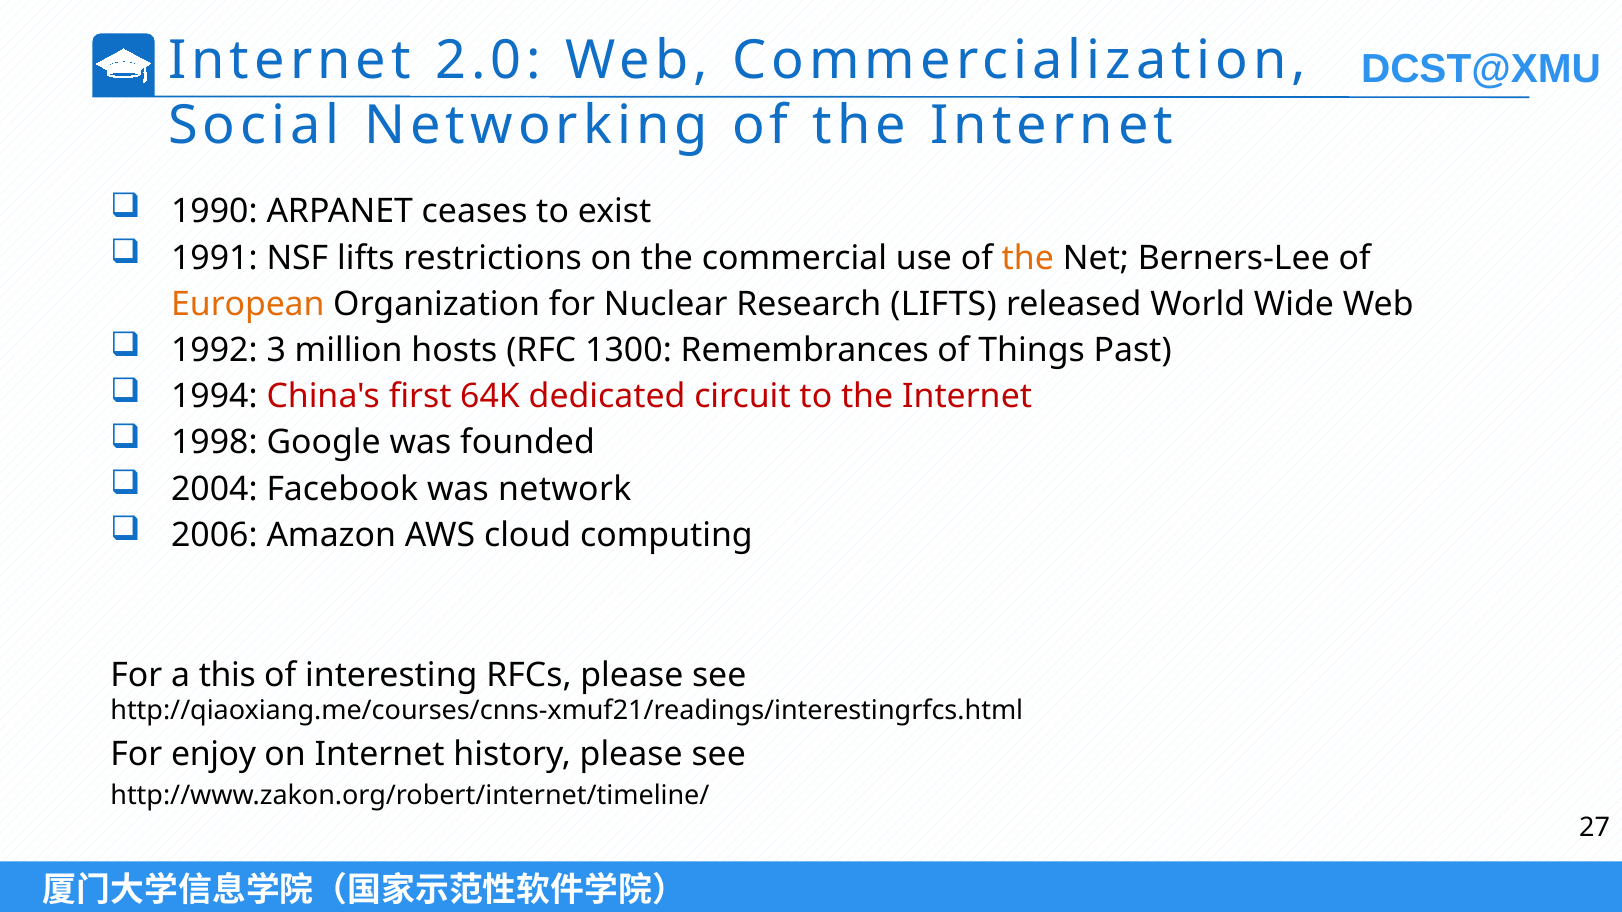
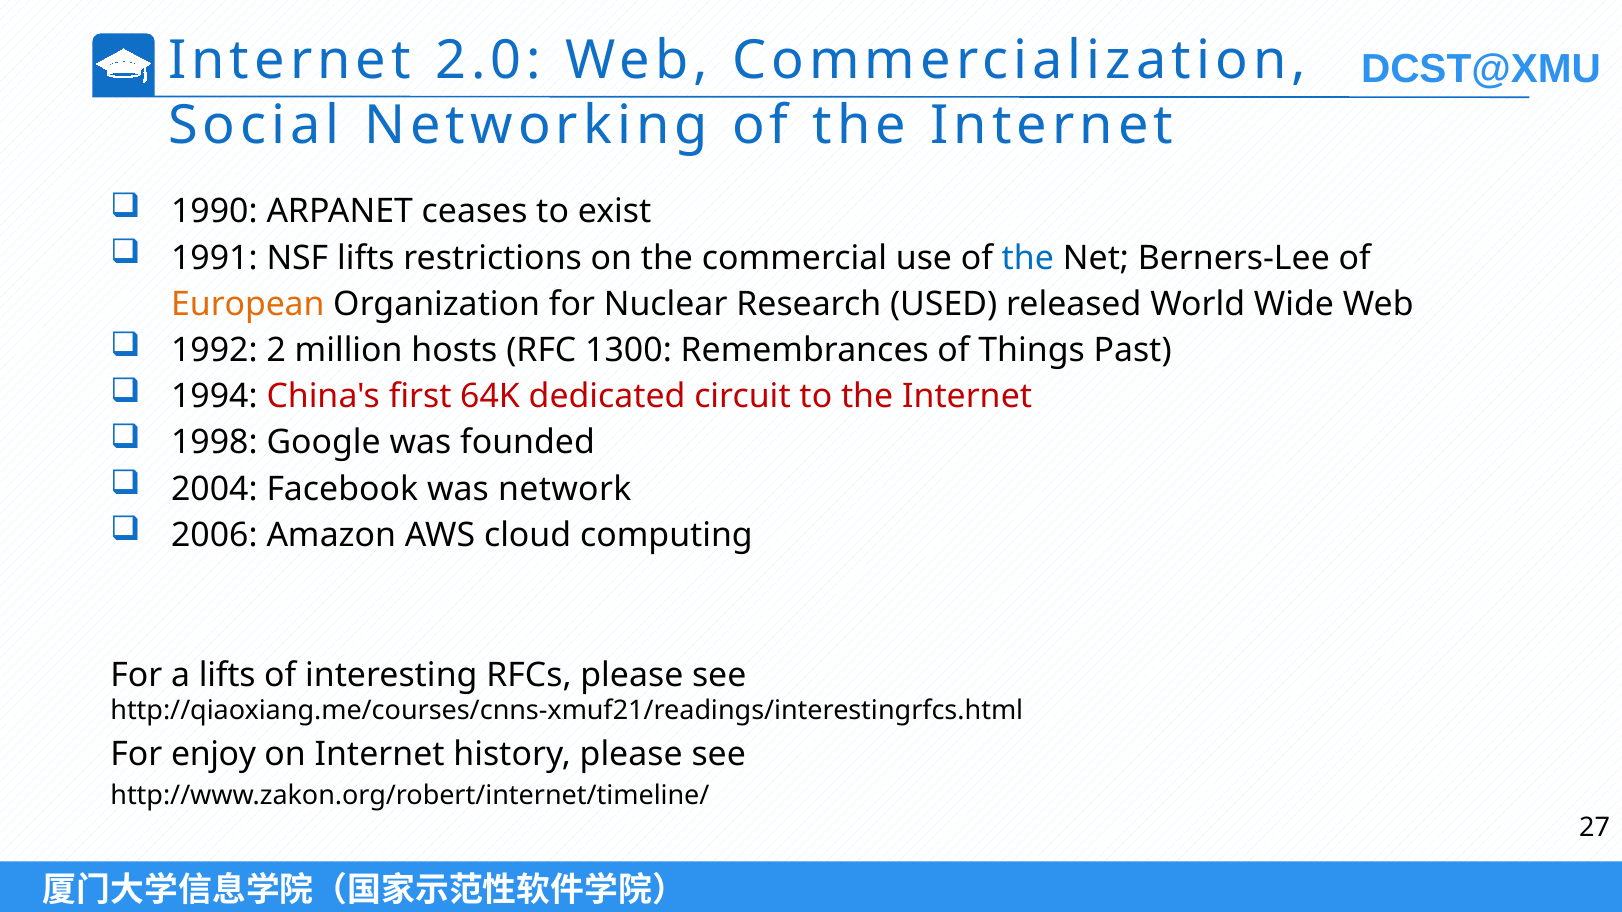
the colour: orange -> blue (1028, 258)
Research LIFTS: LIFTS -> USED (944, 304)
3: 3 -> 2 (276, 351)
a this: this -> lifts (227, 675)
